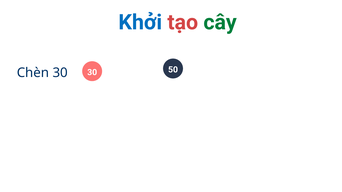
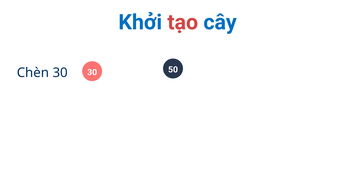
cây colour: green -> blue (220, 22)
